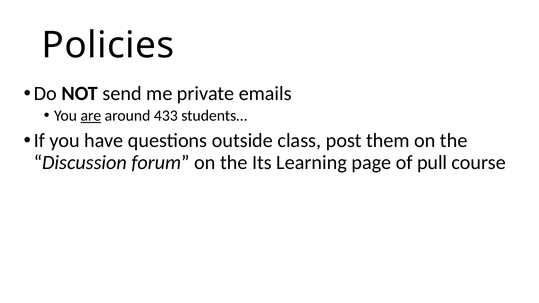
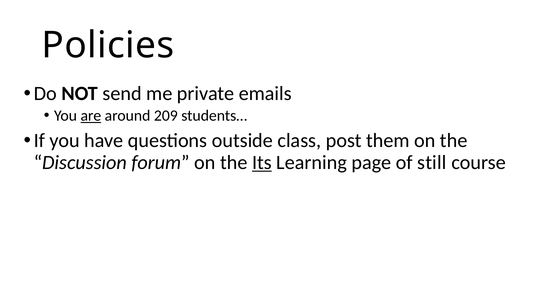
433: 433 -> 209 (166, 116)
Its underline: none -> present (262, 163)
pull: pull -> still (432, 163)
